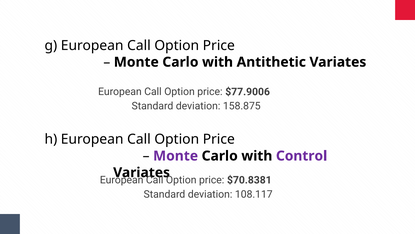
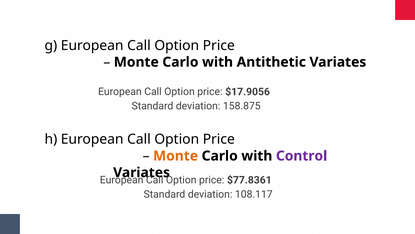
$77.9006: $77.9006 -> $17.9056 (248, 92)
Monte colour: purple -> orange (176, 156)
$70.8381: $70.8381 -> $77.8361 (249, 180)
